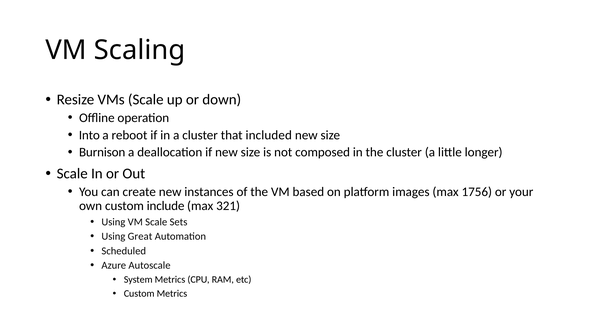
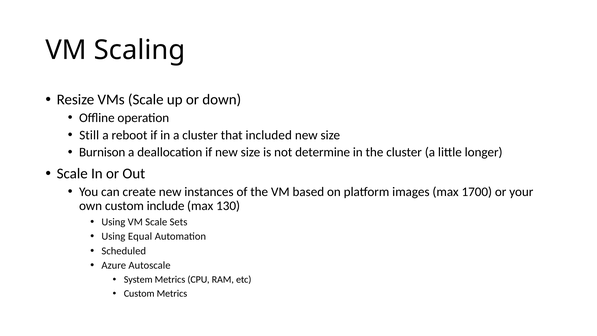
Into: Into -> Still (89, 135)
composed: composed -> determine (323, 152)
1756: 1756 -> 1700 (477, 192)
321: 321 -> 130 (228, 206)
Great: Great -> Equal (140, 236)
